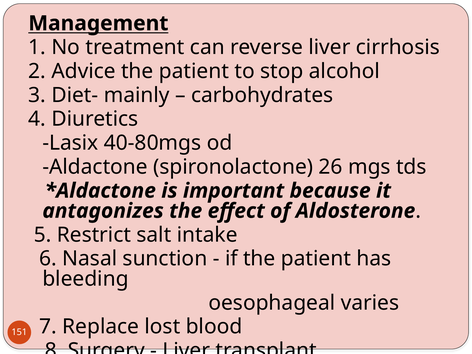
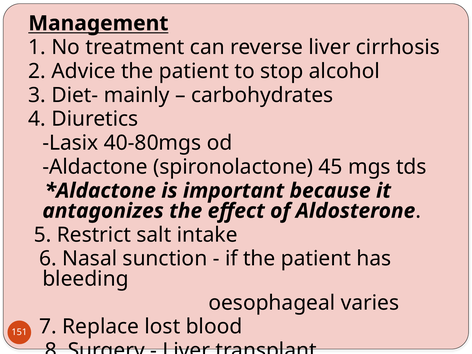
26: 26 -> 45 (331, 167)
